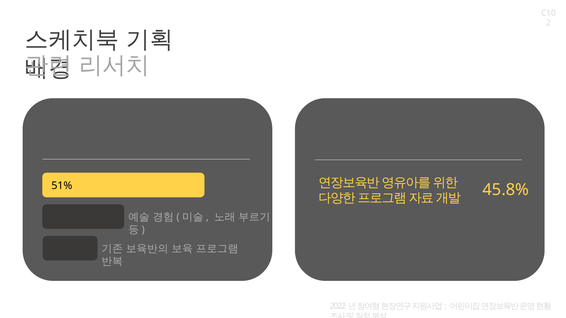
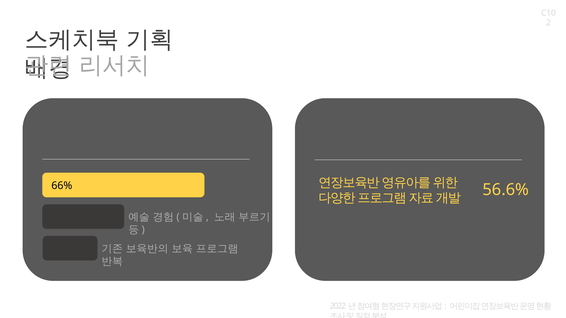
51%: 51% -> 66% (62, 186)
45.8%: 45.8% -> 56.6% (506, 190)
